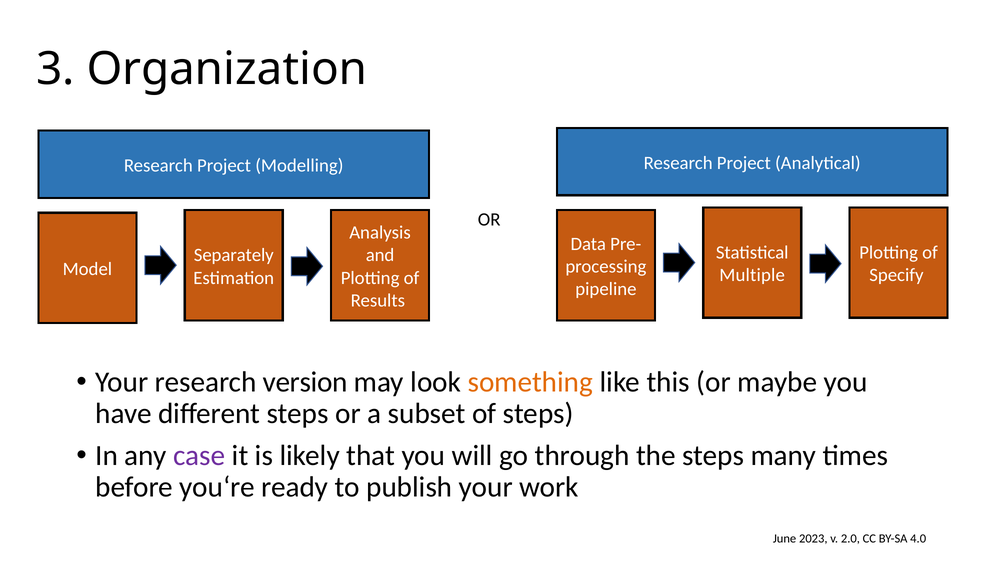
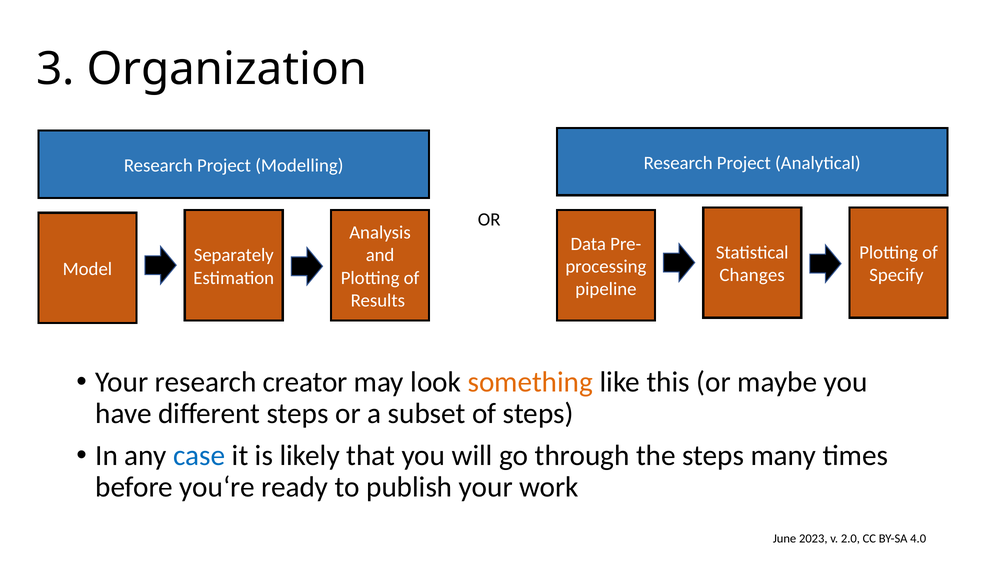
Multiple: Multiple -> Changes (752, 275)
version: version -> creator (305, 382)
case colour: purple -> blue (199, 456)
